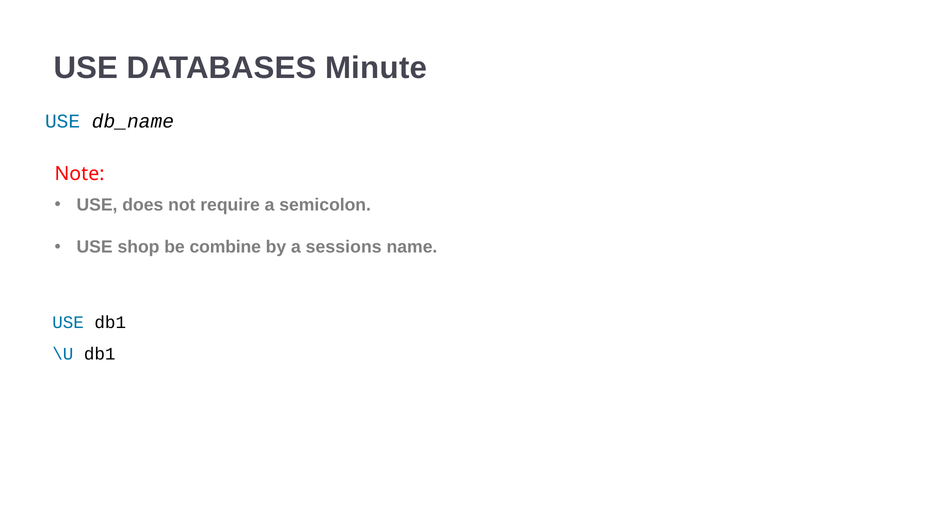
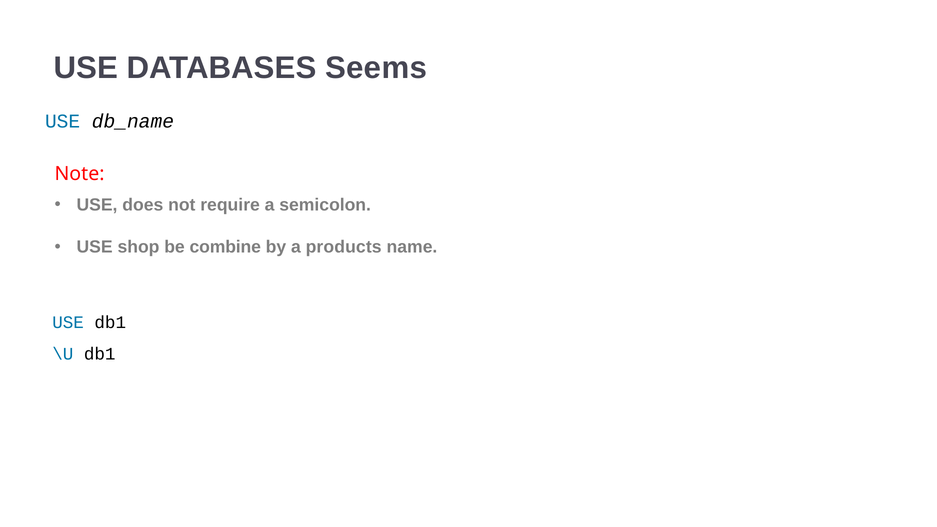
Minute: Minute -> Seems (376, 68)
sessions: sessions -> products (344, 247)
